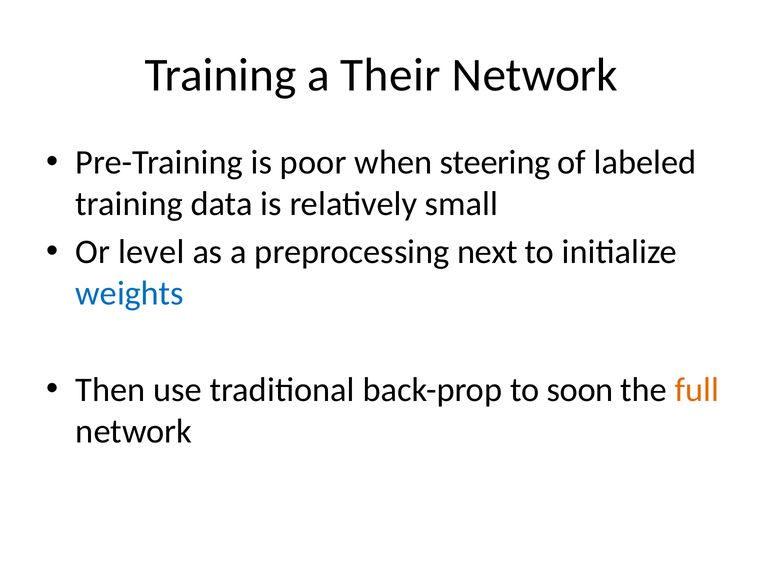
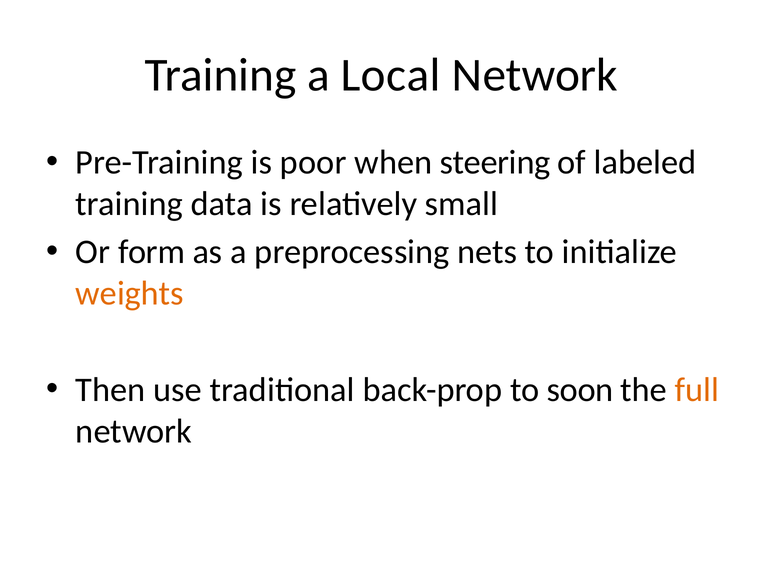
Their: Their -> Local (391, 75)
level: level -> form (152, 252)
next: next -> nets (487, 252)
weights colour: blue -> orange (130, 293)
